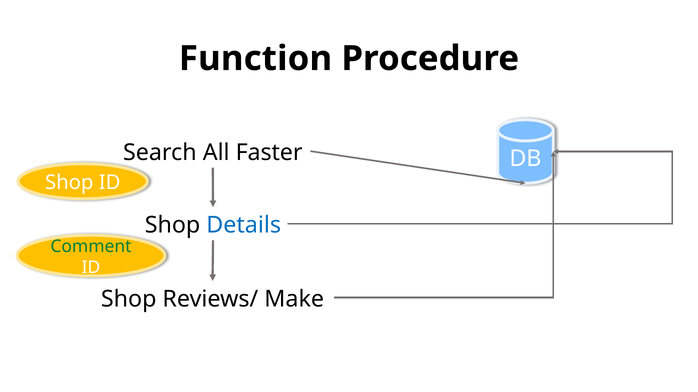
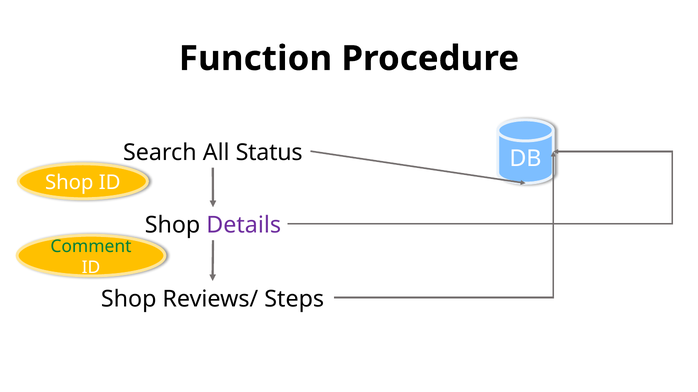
Faster: Faster -> Status (269, 153)
Details colour: blue -> purple (244, 226)
Make: Make -> Steps (294, 300)
